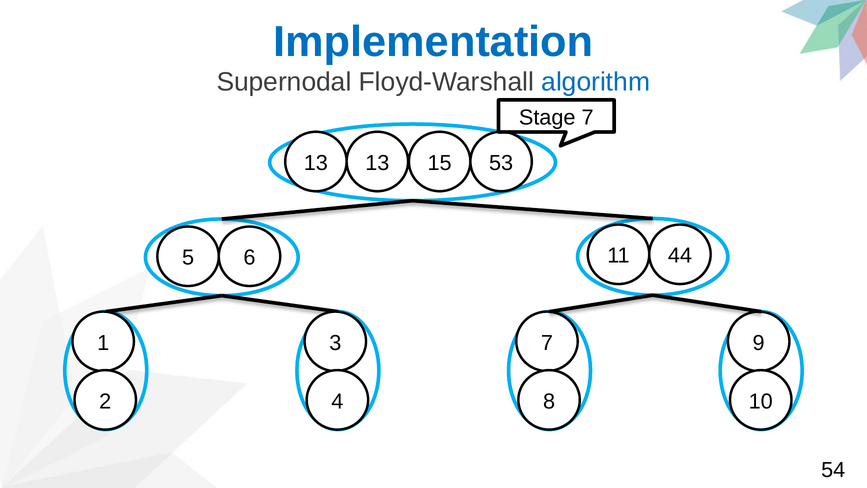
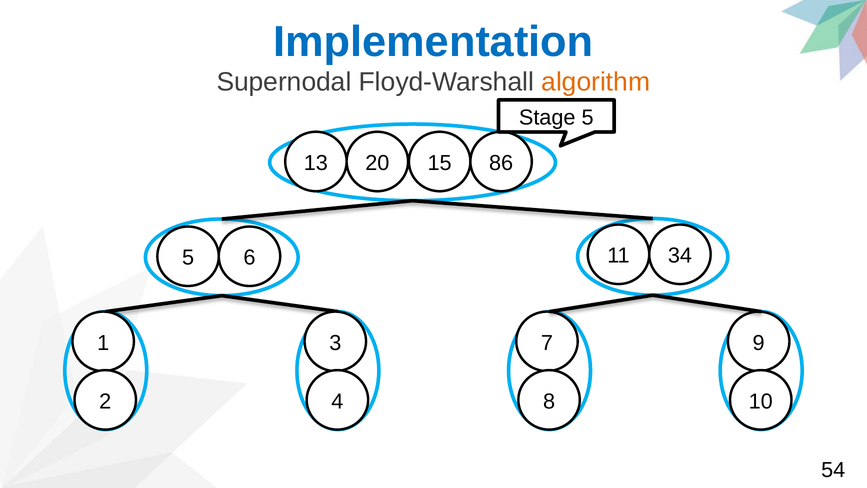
algorithm colour: blue -> orange (596, 82)
Stage 7: 7 -> 5 (588, 117)
13 13: 13 -> 20 (377, 163)
53: 53 -> 86 (501, 163)
44: 44 -> 34 (680, 256)
